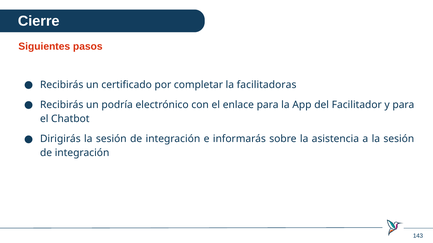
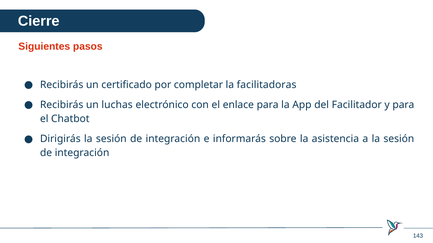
podría: podría -> luchas (117, 105)
